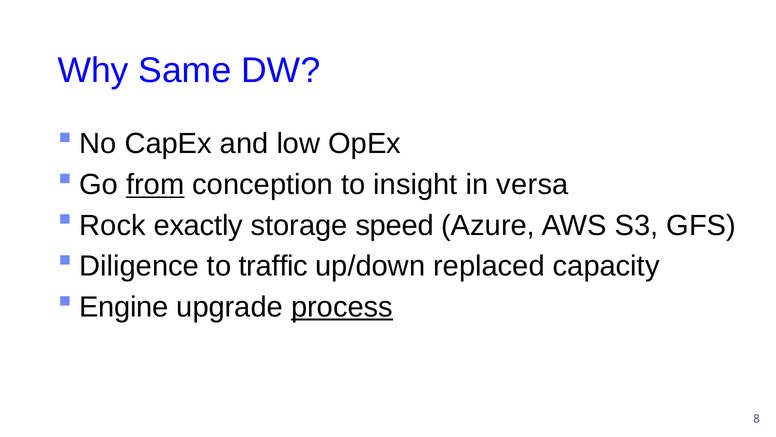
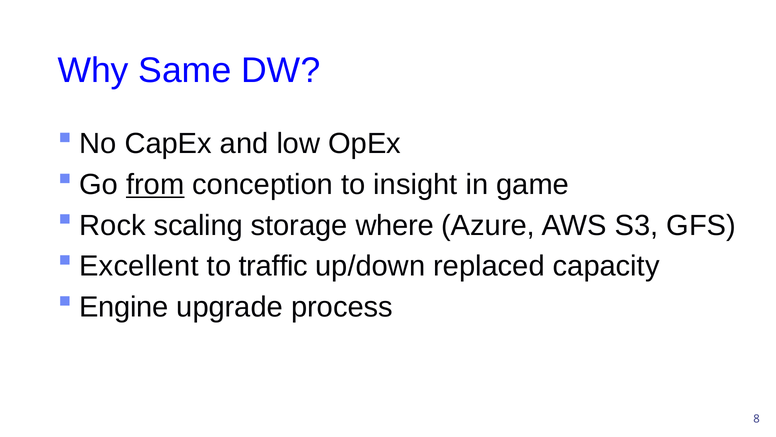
versa: versa -> game (533, 184)
exactly: exactly -> scaling (198, 225)
speed: speed -> where (395, 225)
Diligence: Diligence -> Excellent (139, 266)
process underline: present -> none (342, 307)
